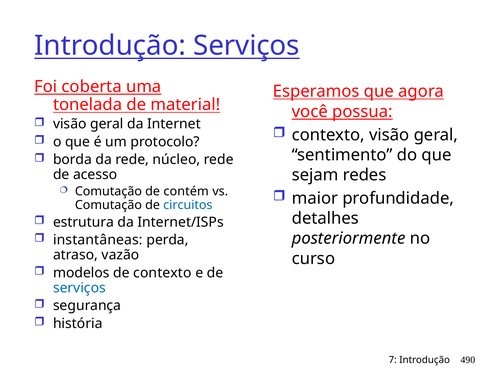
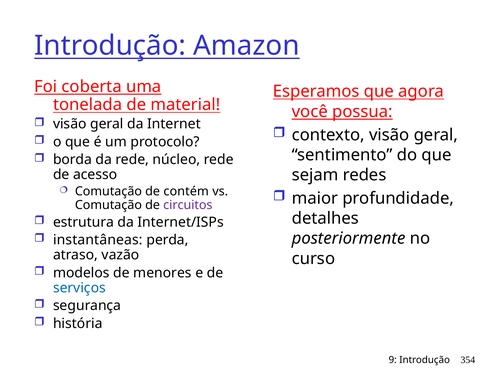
Introdução Serviços: Serviços -> Amazon (246, 46)
circuitos colour: blue -> purple (188, 205)
de contexto: contexto -> menores (162, 273)
7: 7 -> 9 (393, 360)
490: 490 -> 354 (468, 360)
